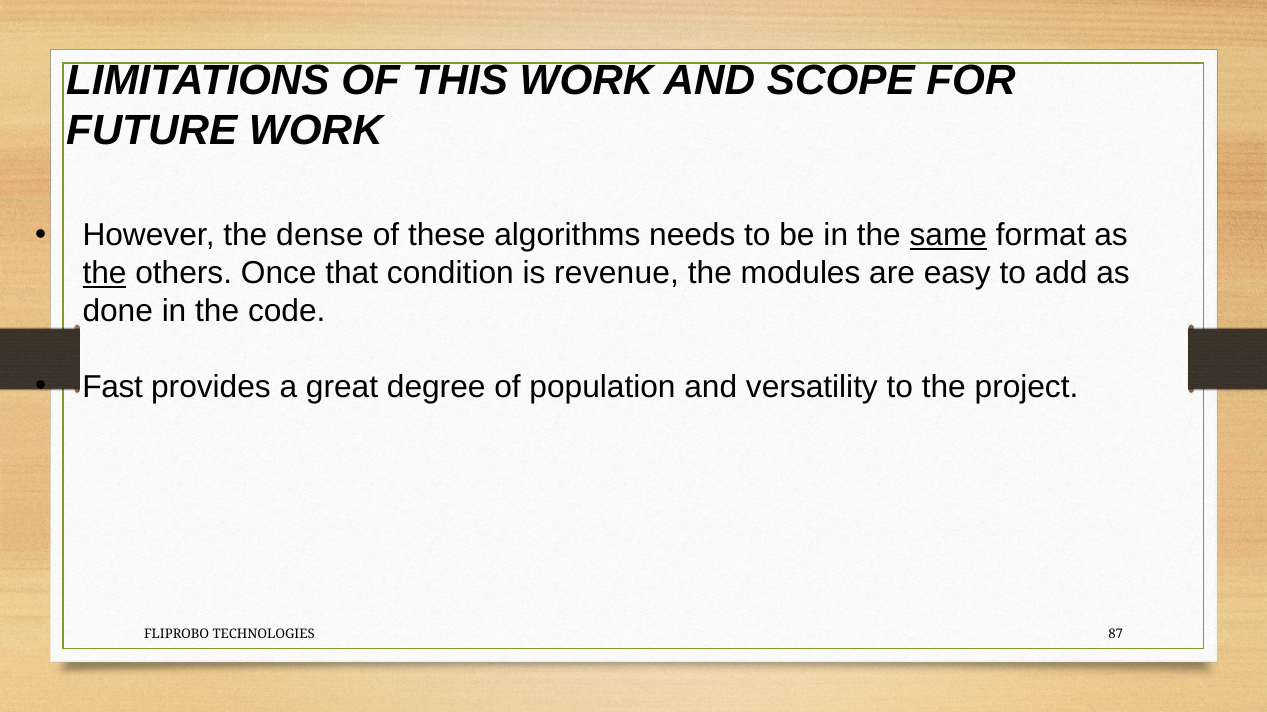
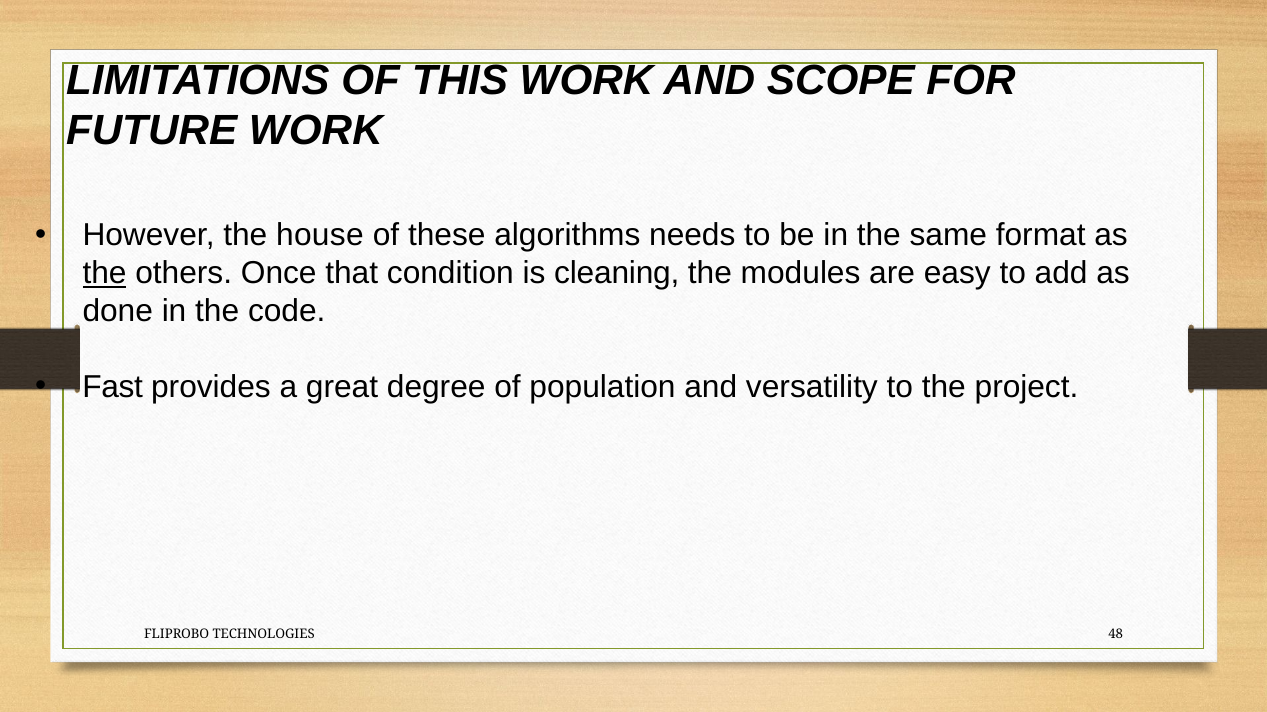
dense: dense -> house (320, 236)
same underline: present -> none (948, 236)
revenue: revenue -> cleaning (617, 274)
87: 87 -> 48 (1116, 635)
